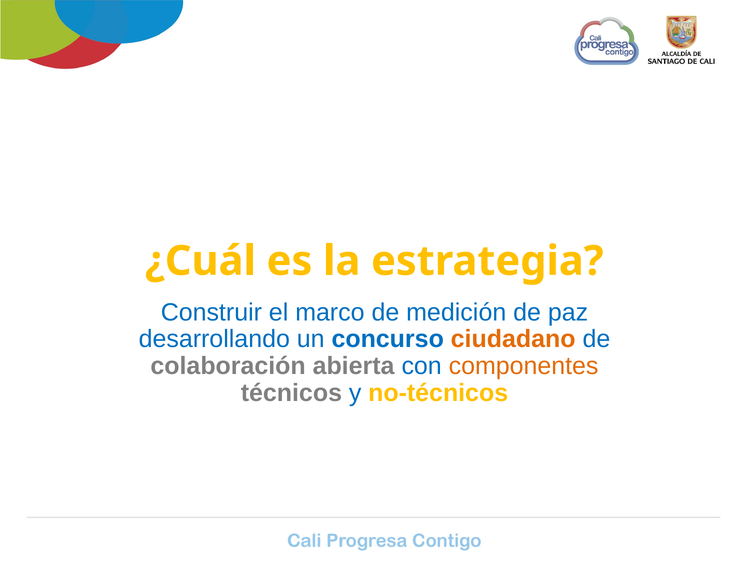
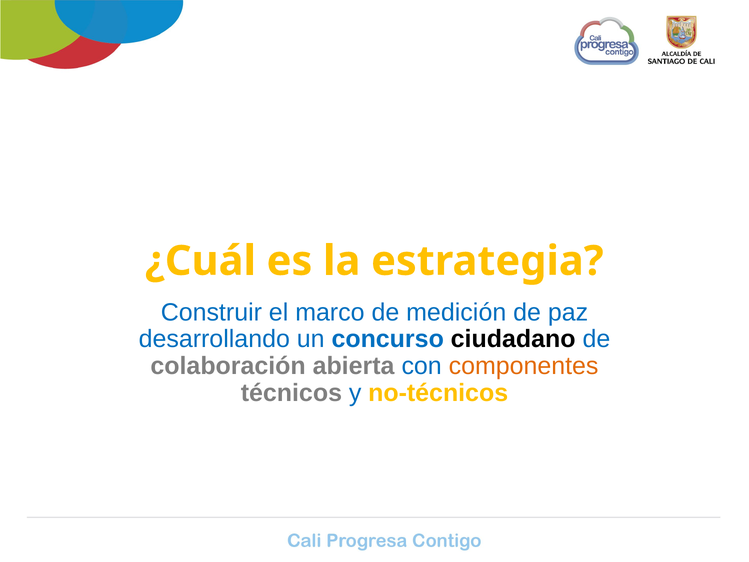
ciudadano colour: orange -> black (513, 339)
